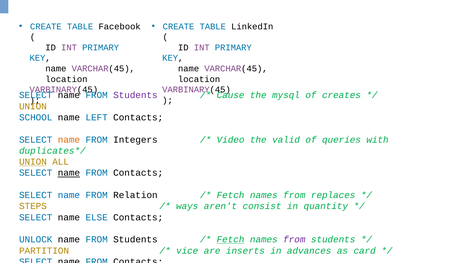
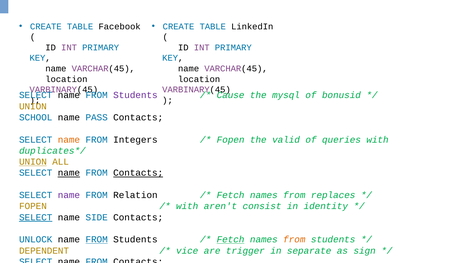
creates: creates -> bonusid (341, 95)
LEFT: LEFT -> PASS (97, 118)
Video: Video -> Fopen (231, 140)
Contacts underline: none -> present (138, 173)
name colour: blue -> purple (69, 195)
STEPS: STEPS -> FOPEN (33, 206)
ways: ways -> with (187, 206)
quantity: quantity -> identity (326, 206)
SELECT underline: none -> present (36, 218)
ELSE: ELSE -> SIDE (97, 218)
FROM underline: none -> present (97, 240)
from colour: purple -> orange (294, 240)
PARTITION: PARTITION -> DEPENDENT (44, 251)
inserts: inserts -> trigger (245, 251)
advances: advances -> separate (309, 251)
card: card -> sign (365, 251)
